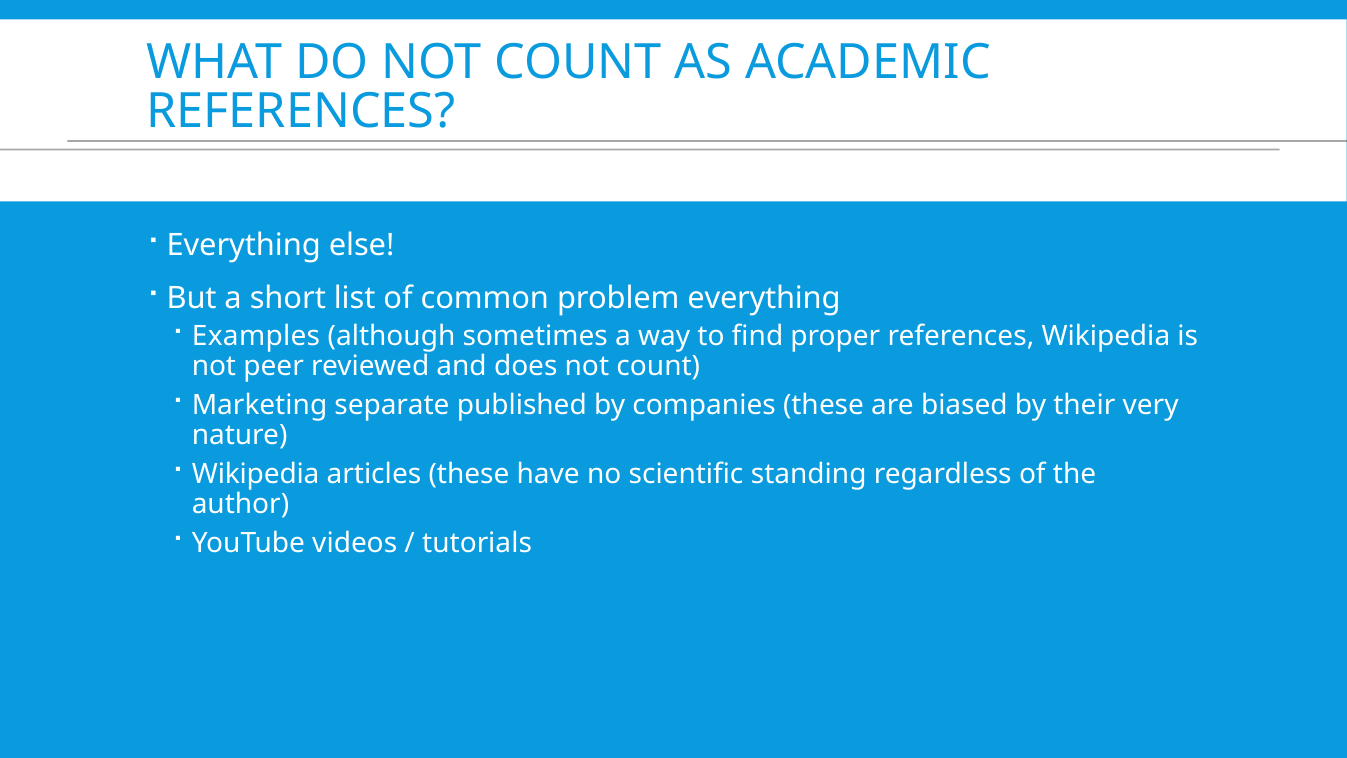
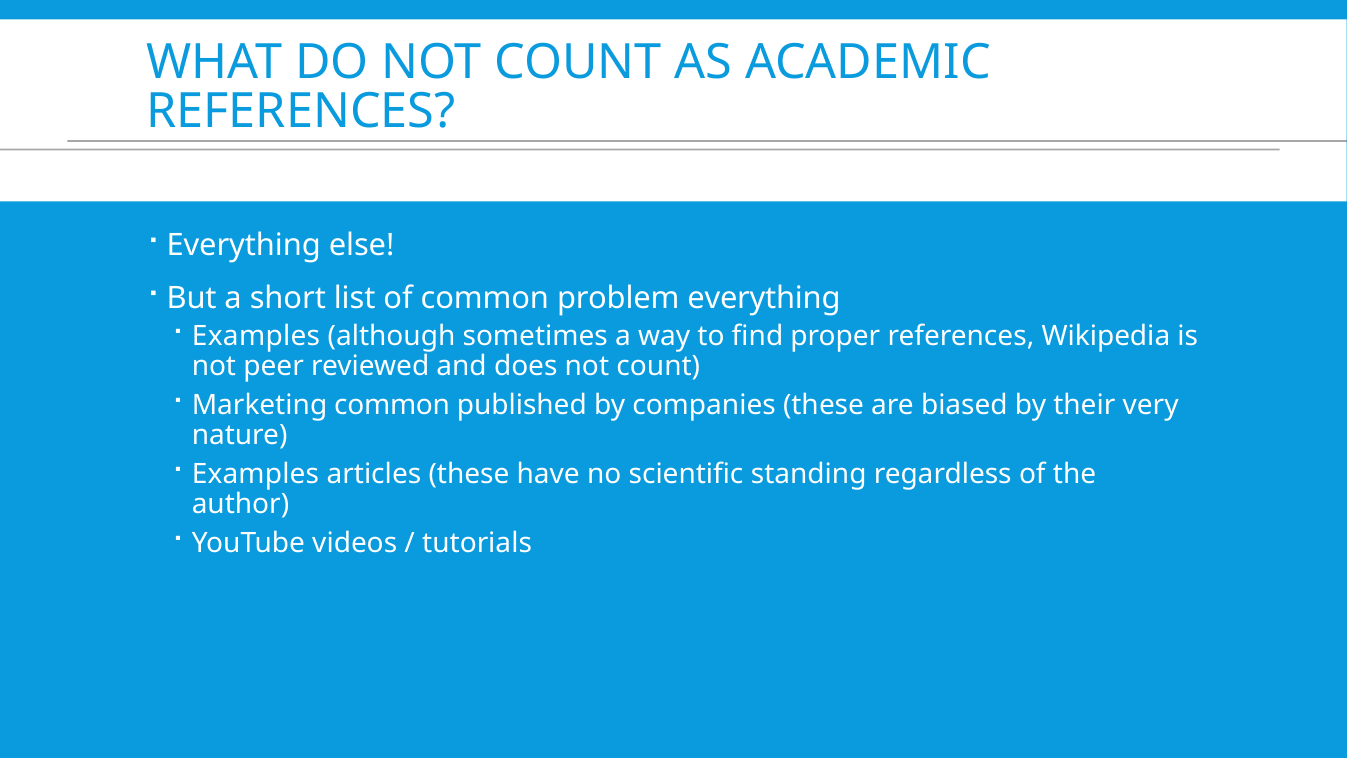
Marketing separate: separate -> common (392, 405)
Wikipedia: Wikipedia -> Examples (255, 474)
